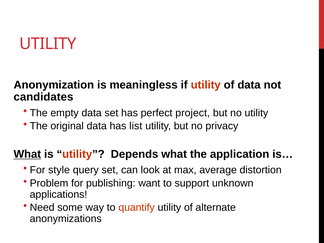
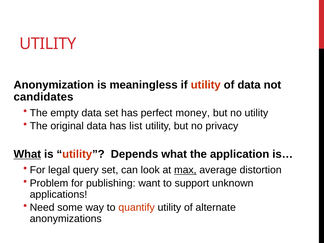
project: project -> money (193, 113)
style: style -> legal (59, 170)
max underline: none -> present (185, 170)
